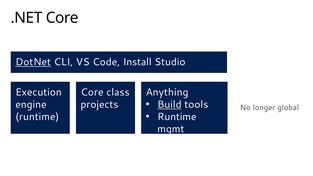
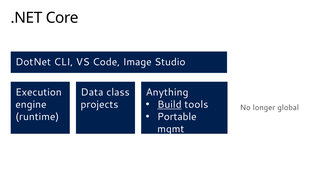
DotNet underline: present -> none (33, 62)
Install: Install -> Image (137, 62)
Core: Core -> Data (92, 92)
Runtime: Runtime -> Portable (177, 117)
